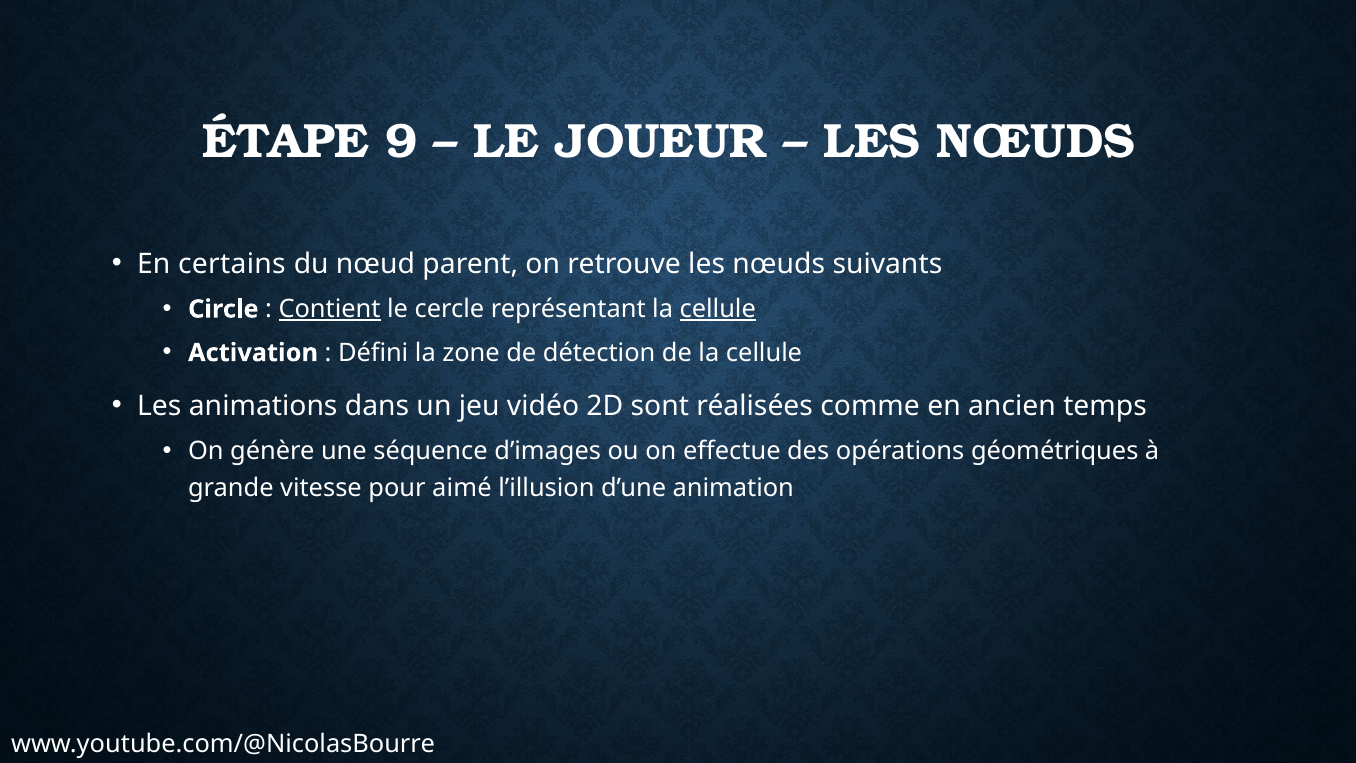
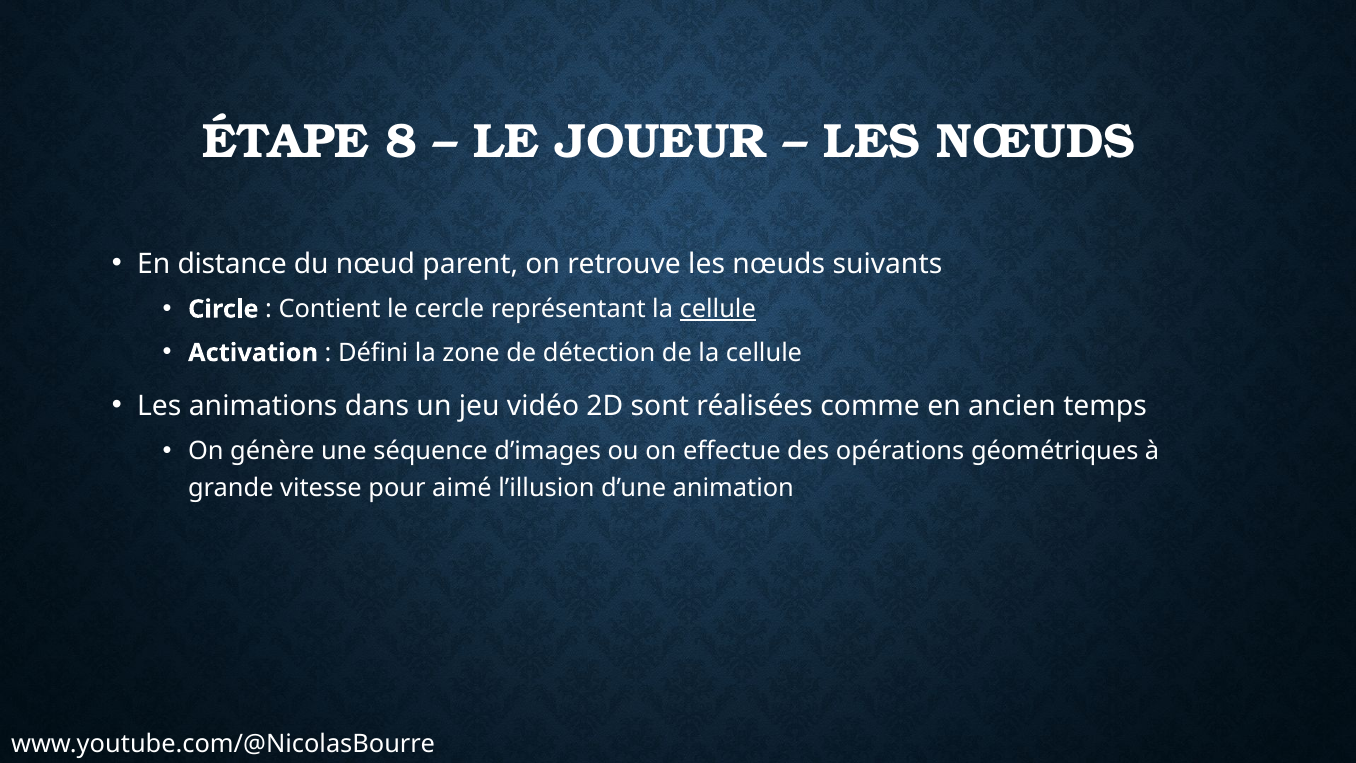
9: 9 -> 8 (402, 141)
certains: certains -> distance (232, 264)
Contient underline: present -> none (330, 309)
